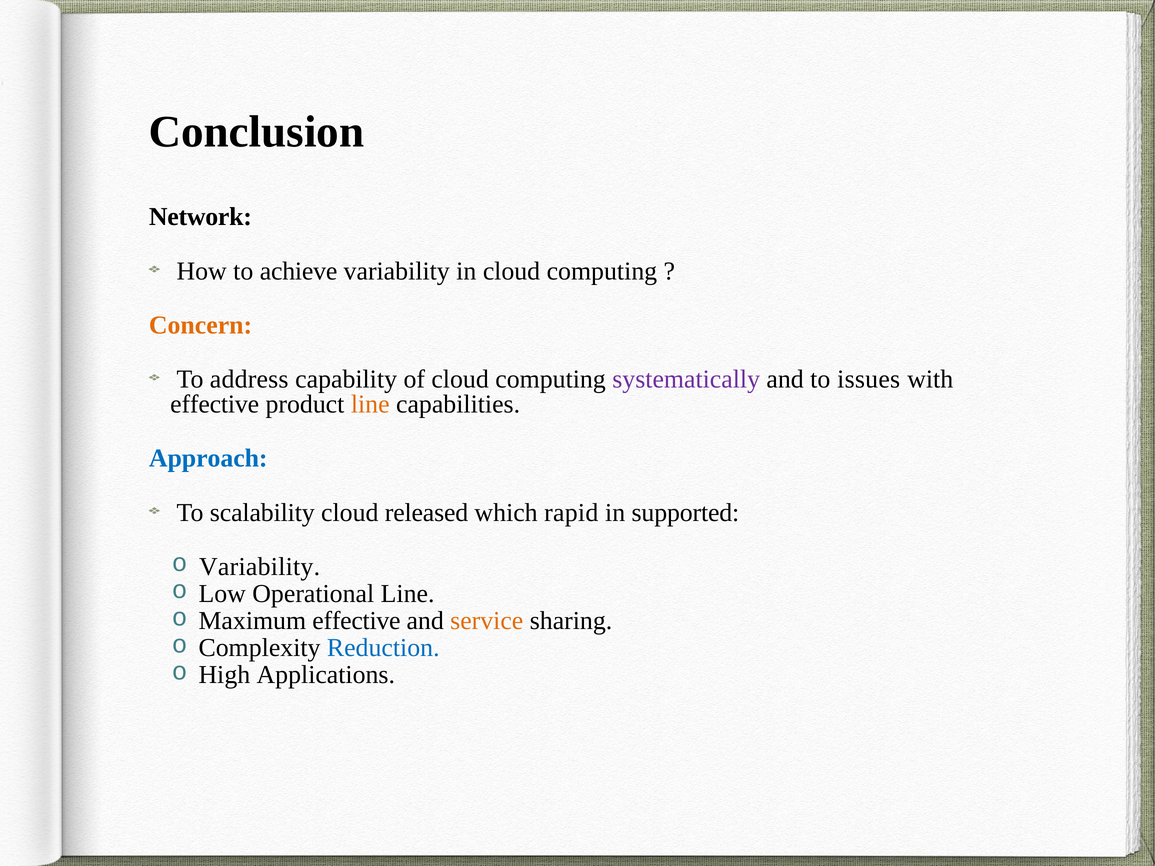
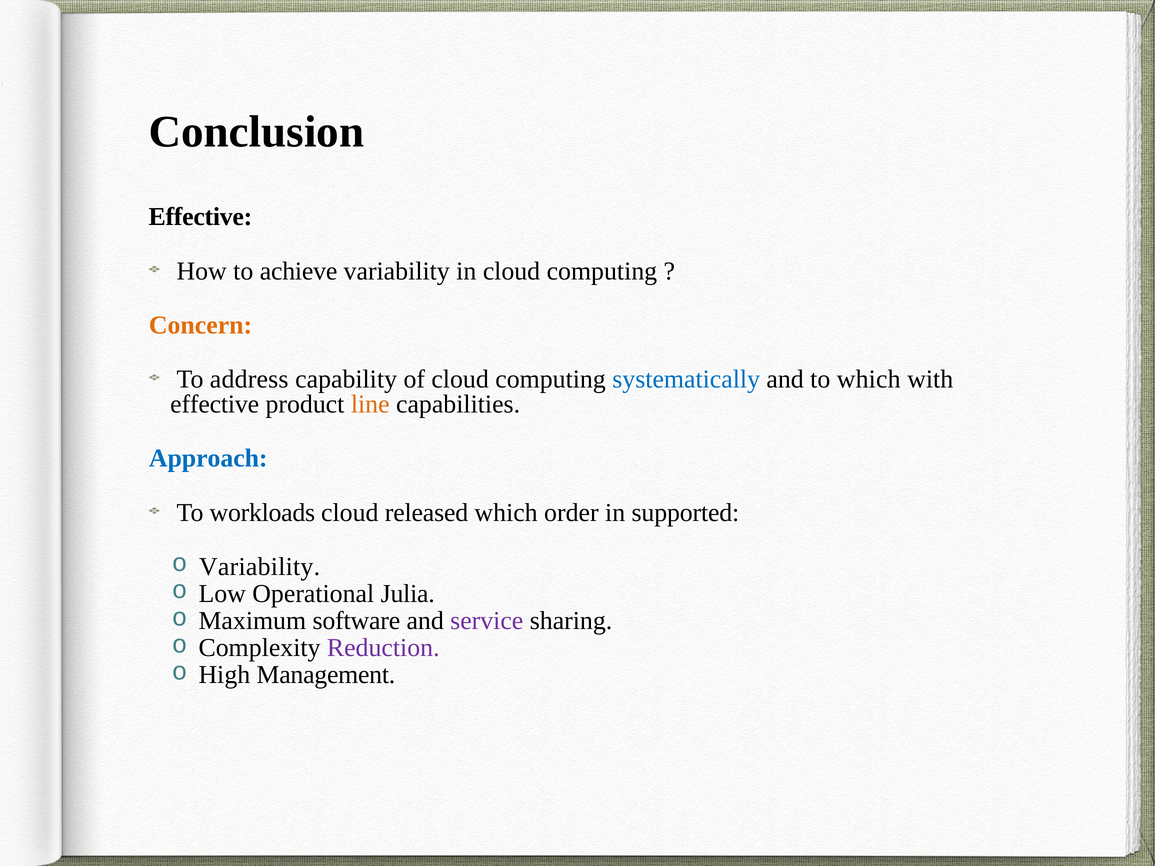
Network: Network -> Effective (200, 217)
systematically colour: purple -> blue (686, 380)
to issues: issues -> which (869, 380)
scalability: scalability -> workloads (262, 513)
rapid: rapid -> order (571, 513)
Operational Line: Line -> Julia (408, 594)
Maximum effective: effective -> software (356, 621)
service colour: orange -> purple (487, 621)
Reduction colour: blue -> purple (383, 648)
Applications: Applications -> Management (326, 675)
